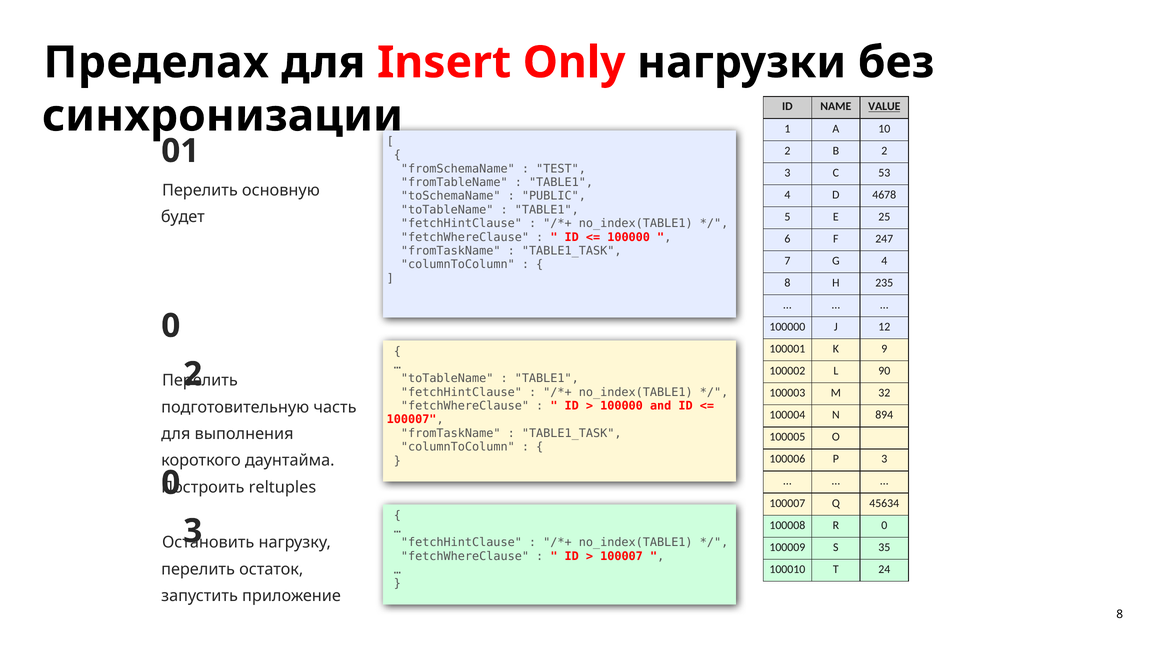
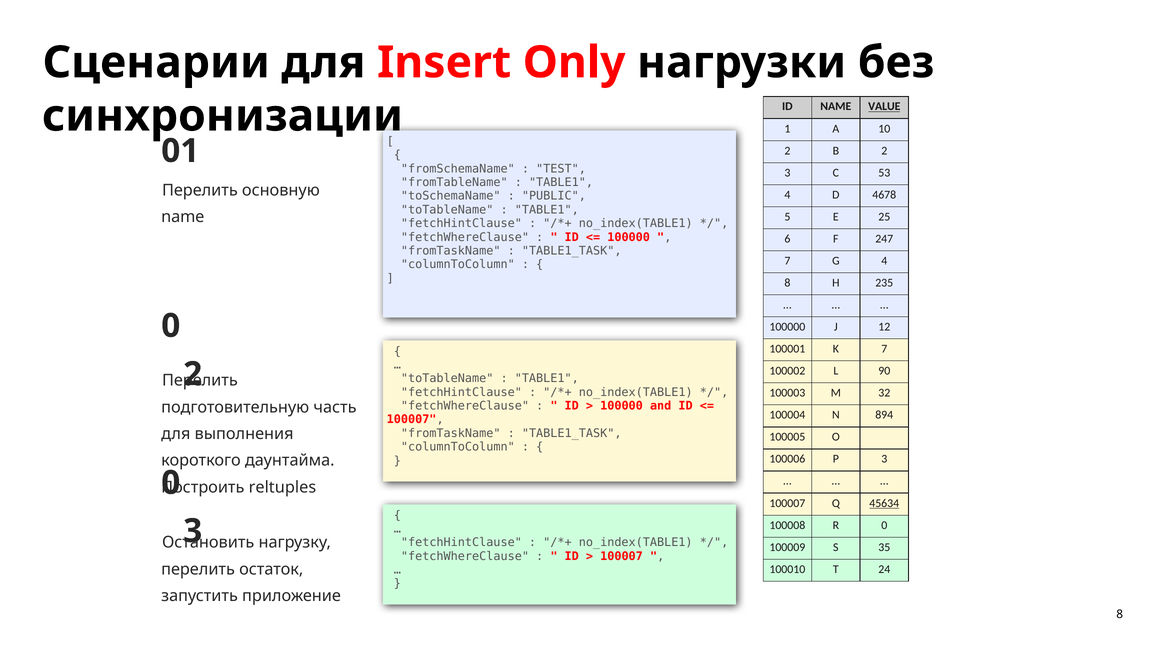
Пределах: Пределах -> Сценарии (156, 63)
будет: будет -> name (183, 217)
K 9: 9 -> 7 (884, 349)
45634 underline: none -> present (884, 503)
